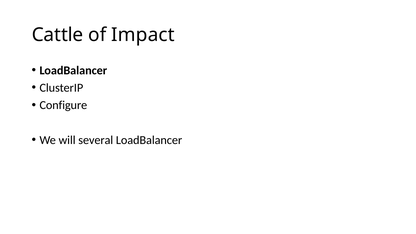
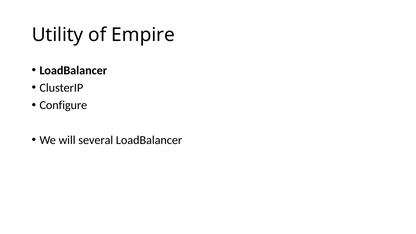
Cattle: Cattle -> Utility (58, 35)
Impact: Impact -> Empire (143, 35)
